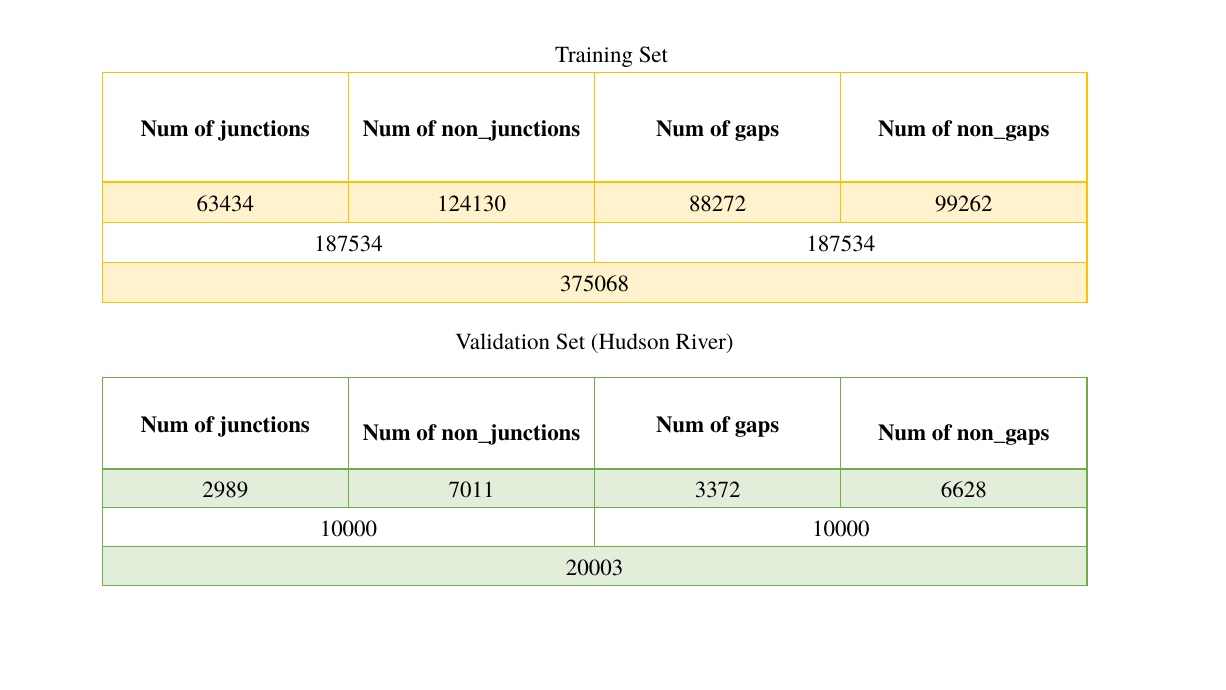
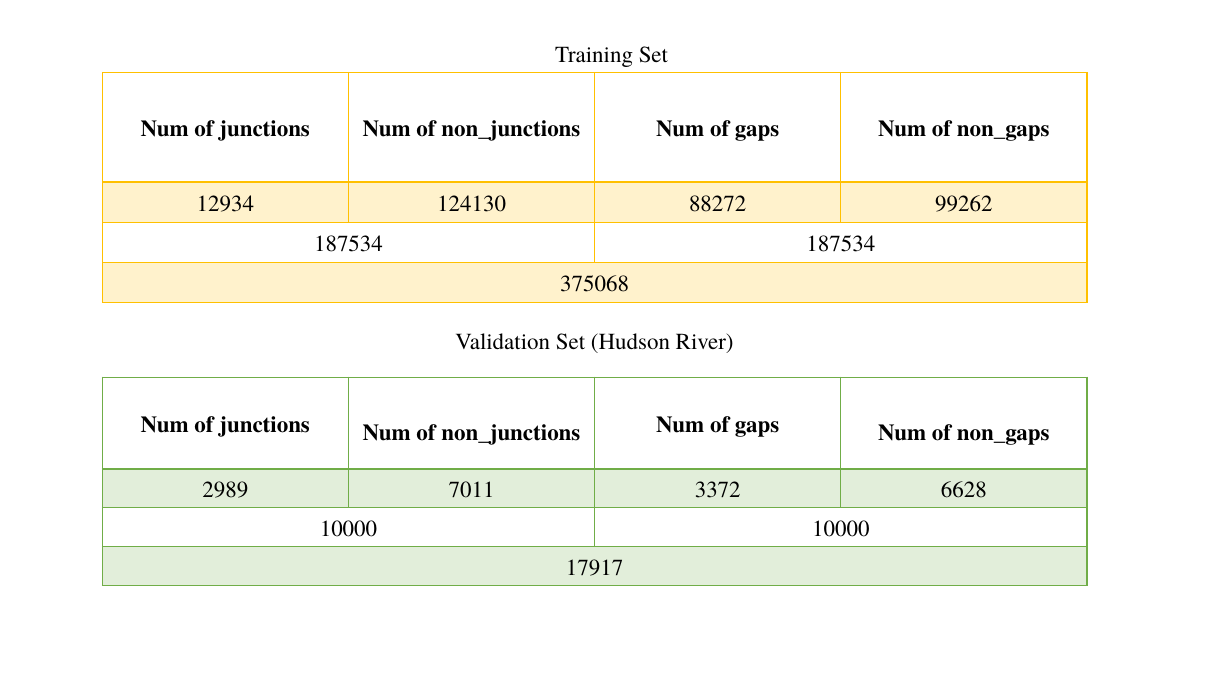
63434: 63434 -> 12934 (225, 203)
20003: 20003 -> 17917 (595, 567)
